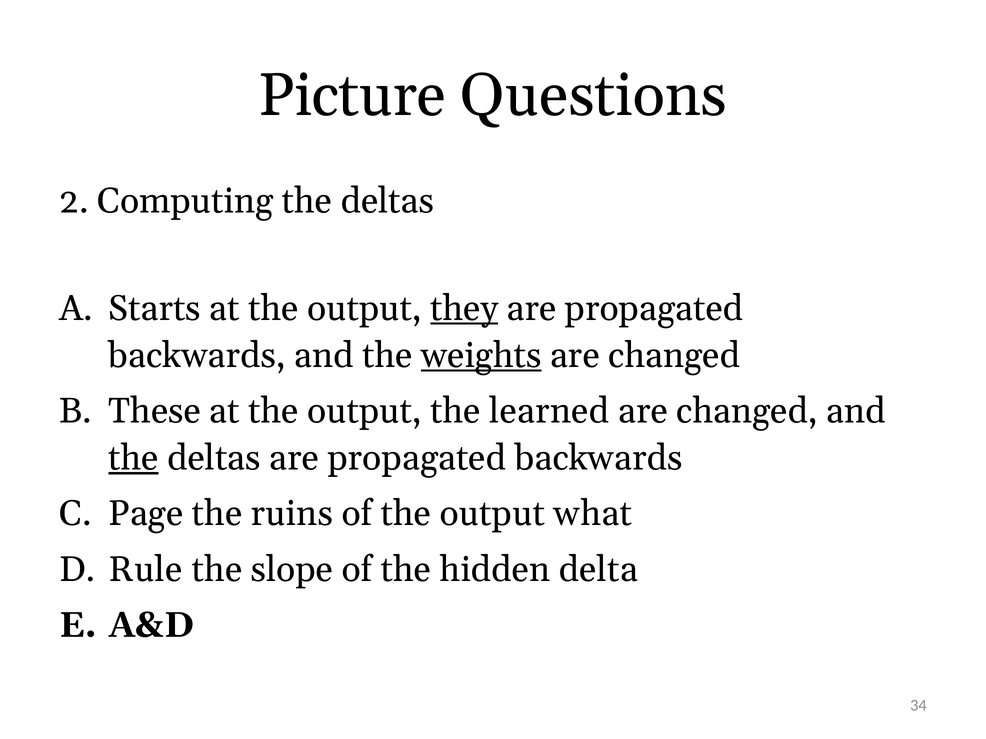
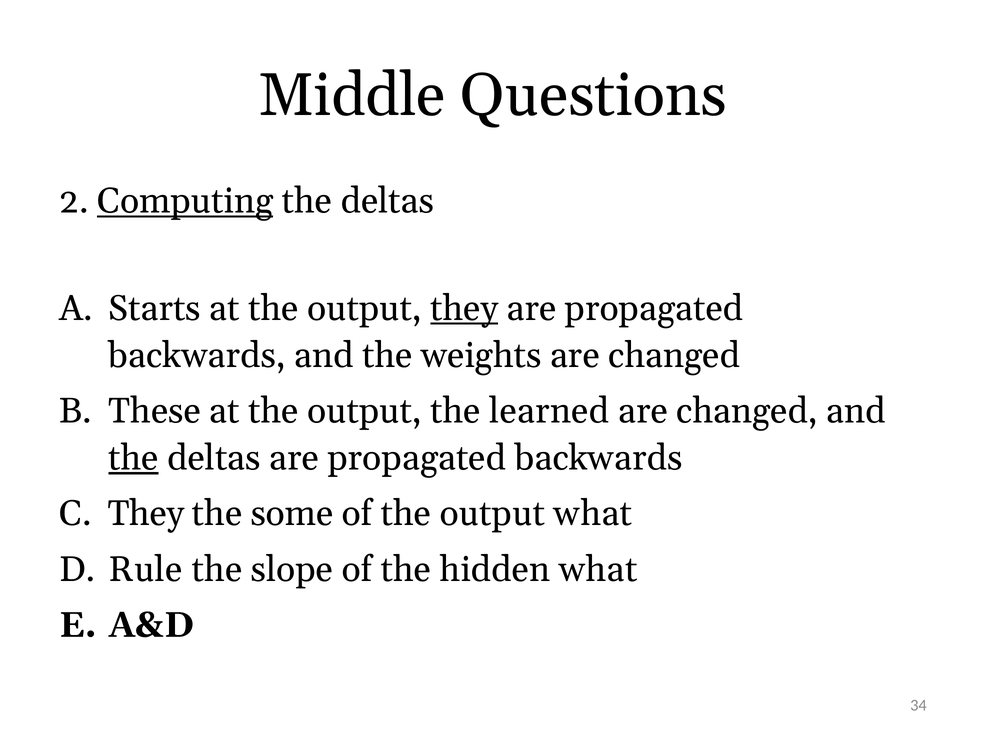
Picture: Picture -> Middle (352, 95)
Computing underline: none -> present (185, 201)
weights underline: present -> none (481, 356)
Page: Page -> They (146, 514)
ruins: ruins -> some (292, 514)
hidden delta: delta -> what (598, 570)
